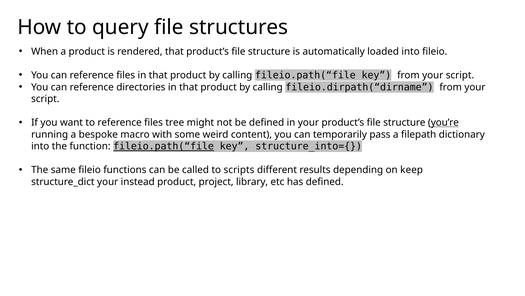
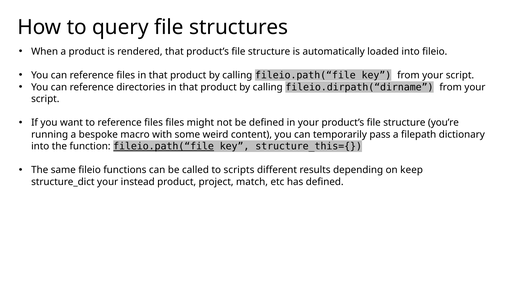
files tree: tree -> files (175, 122)
you’re underline: present -> none (443, 122)
structure_into={: structure_into={ -> structure_this={ (309, 146)
library: library -> match (252, 181)
